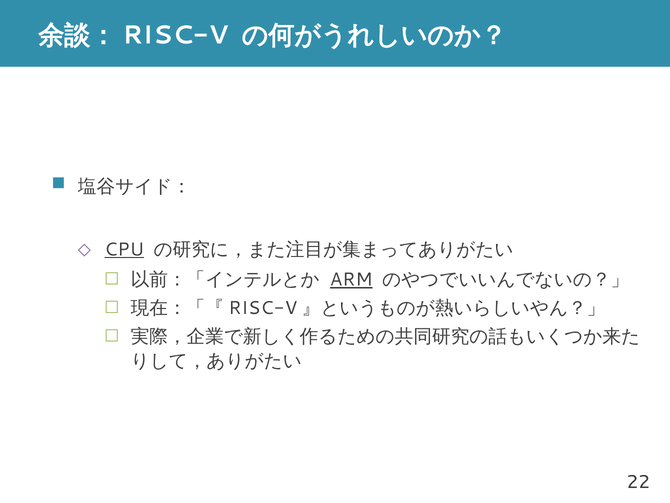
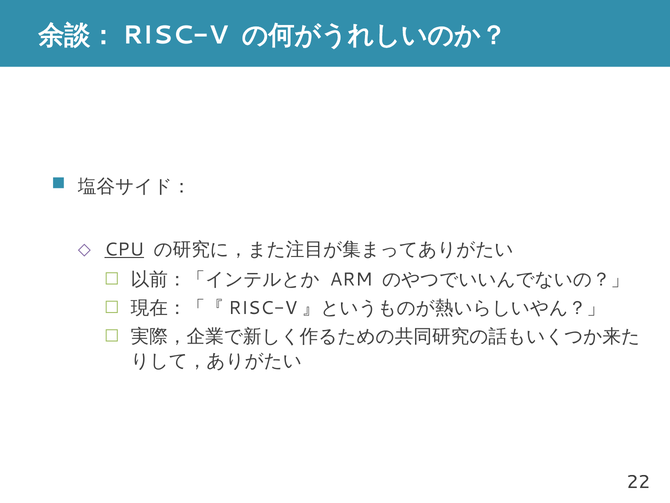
ARM underline: present -> none (351, 279)
